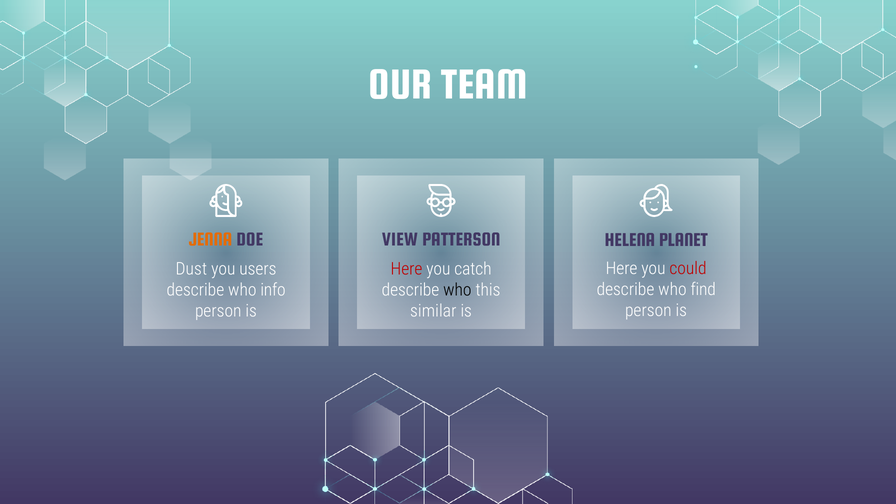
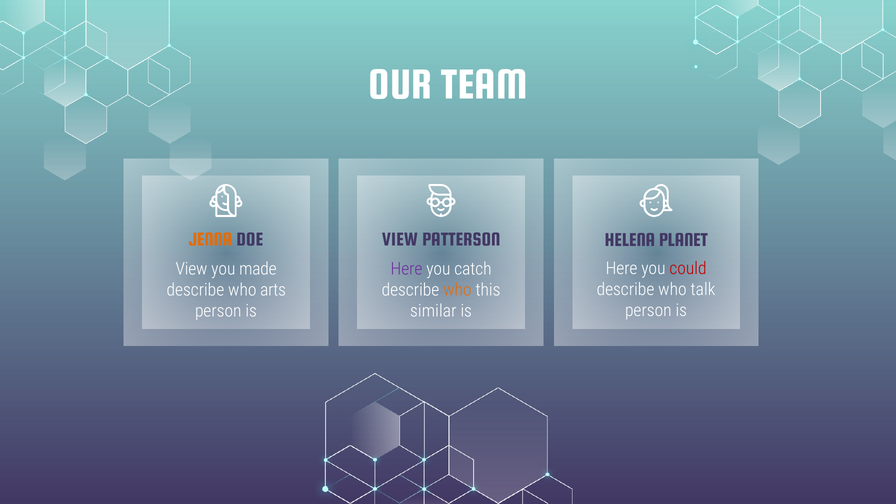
Dust: Dust -> View (191, 269)
users: users -> made (258, 269)
Here colour: red -> purple (406, 269)
find: find -> talk (703, 290)
info: info -> arts (273, 290)
who colour: black -> orange (457, 290)
